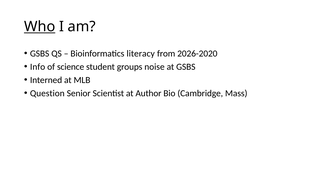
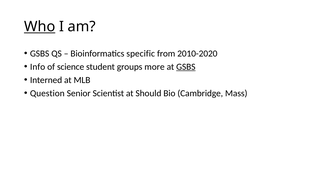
literacy: literacy -> specific (141, 53)
2026-2020: 2026-2020 -> 2010-2020 (197, 53)
noise: noise -> more (155, 67)
GSBS underline: none -> present (186, 67)
Author: Author -> Should (148, 93)
